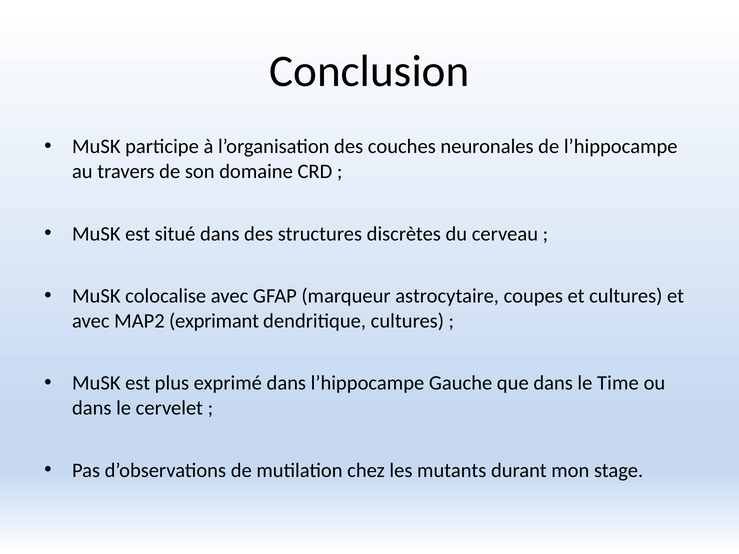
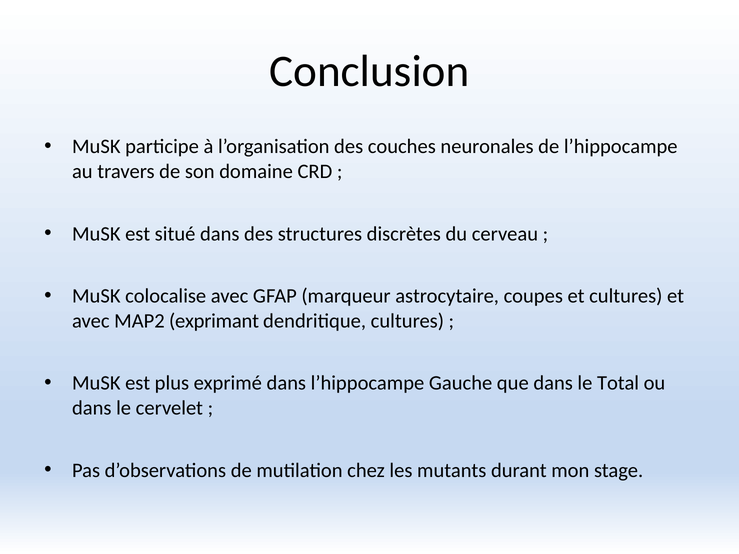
Time: Time -> Total (618, 383)
